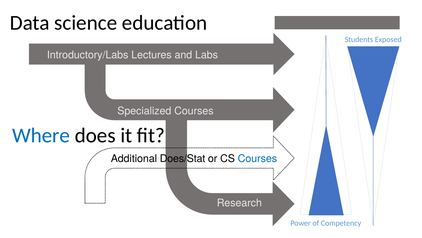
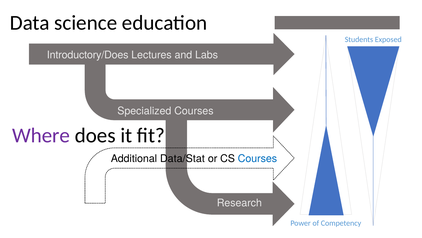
Introductory/Labs: Introductory/Labs -> Introductory/Does (88, 55)
Where colour: blue -> purple (41, 135)
Does/Stat: Does/Stat -> Data/Stat (182, 158)
